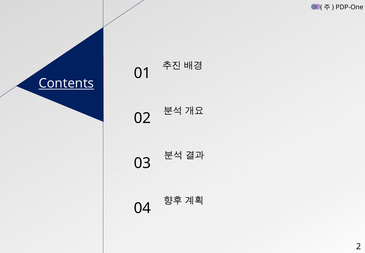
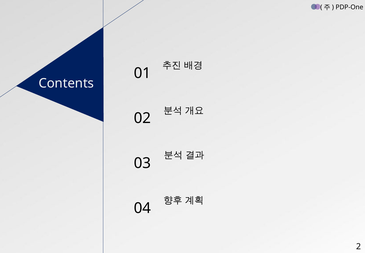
Contents underline: present -> none (66, 83)
